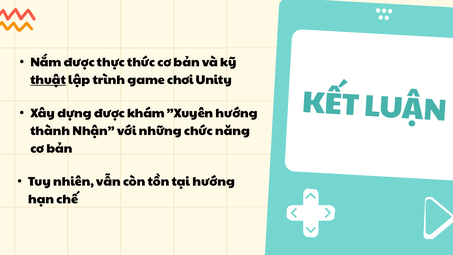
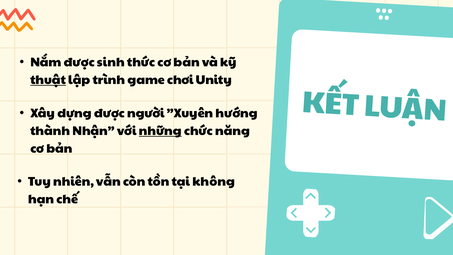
thực: thực -> sinh (111, 62)
khám: khám -> người (146, 113)
những underline: none -> present (160, 131)
tại hướng: hướng -> không (214, 182)
